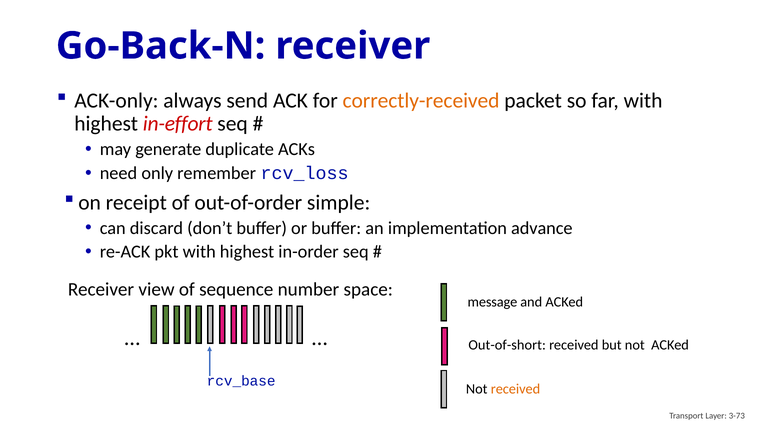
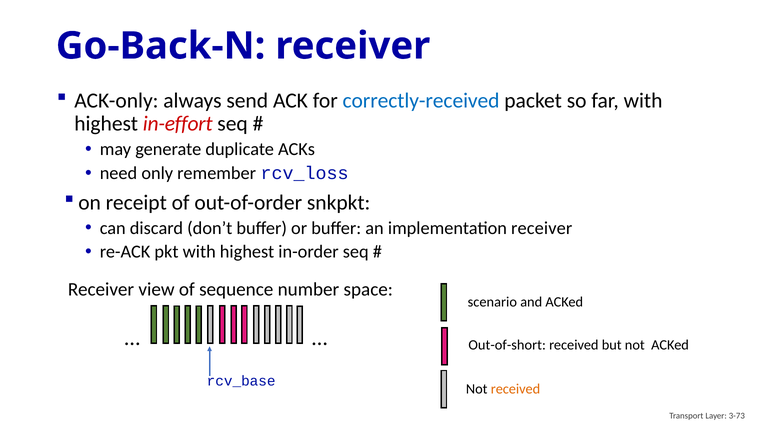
correctly-received colour: orange -> blue (421, 101)
simple: simple -> snkpkt (339, 203)
implementation advance: advance -> receiver (542, 228)
message: message -> scenario (492, 302)
